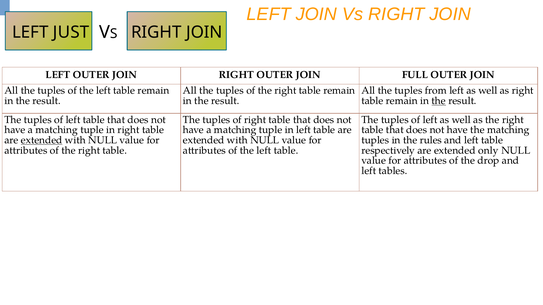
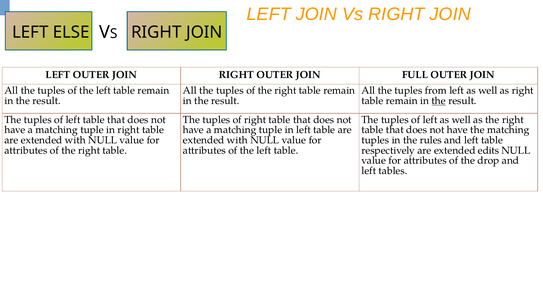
JUST: JUST -> ELSE (71, 32)
extended underline: present -> none (42, 140)
only: only -> edits (489, 151)
